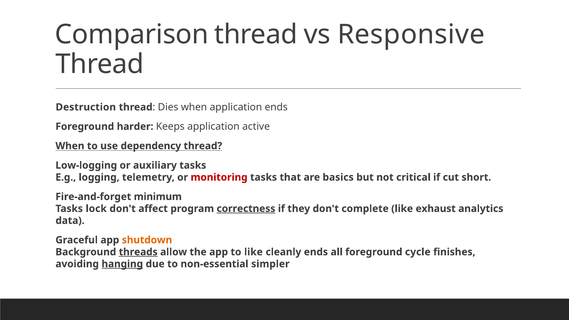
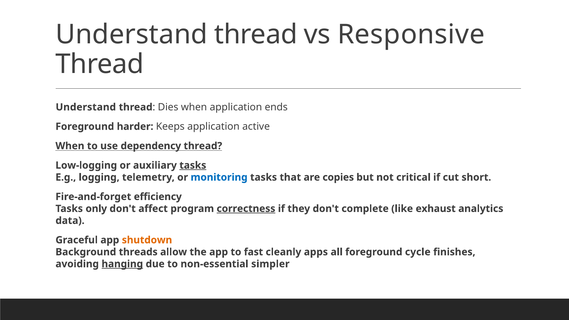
Comparison: Comparison -> Understand (132, 35)
Destruction: Destruction -> Understand (86, 107)
tasks underline: none -> present (193, 165)
monitoring colour: red -> blue (219, 177)
basics: basics -> copies (338, 177)
minimum: minimum -> efficiency (158, 197)
lock: lock -> only (96, 209)
threads underline: present -> none (138, 252)
to like: like -> fast (253, 252)
cleanly ends: ends -> apps (316, 252)
